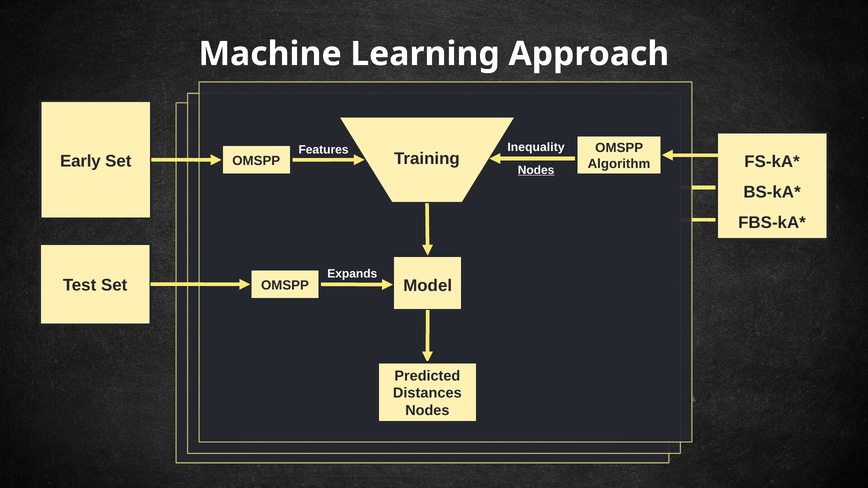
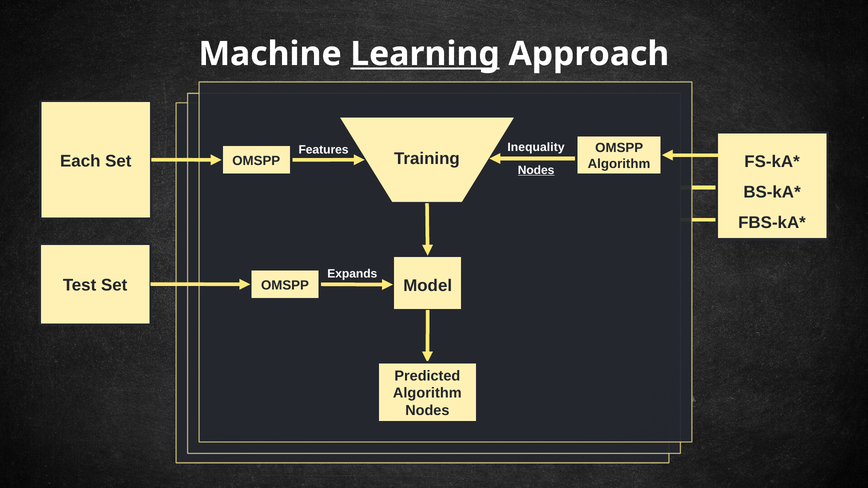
Learning underline: none -> present (425, 54)
Early: Early -> Each (80, 161)
Distances: Distances -> Algorithm (427, 393)
